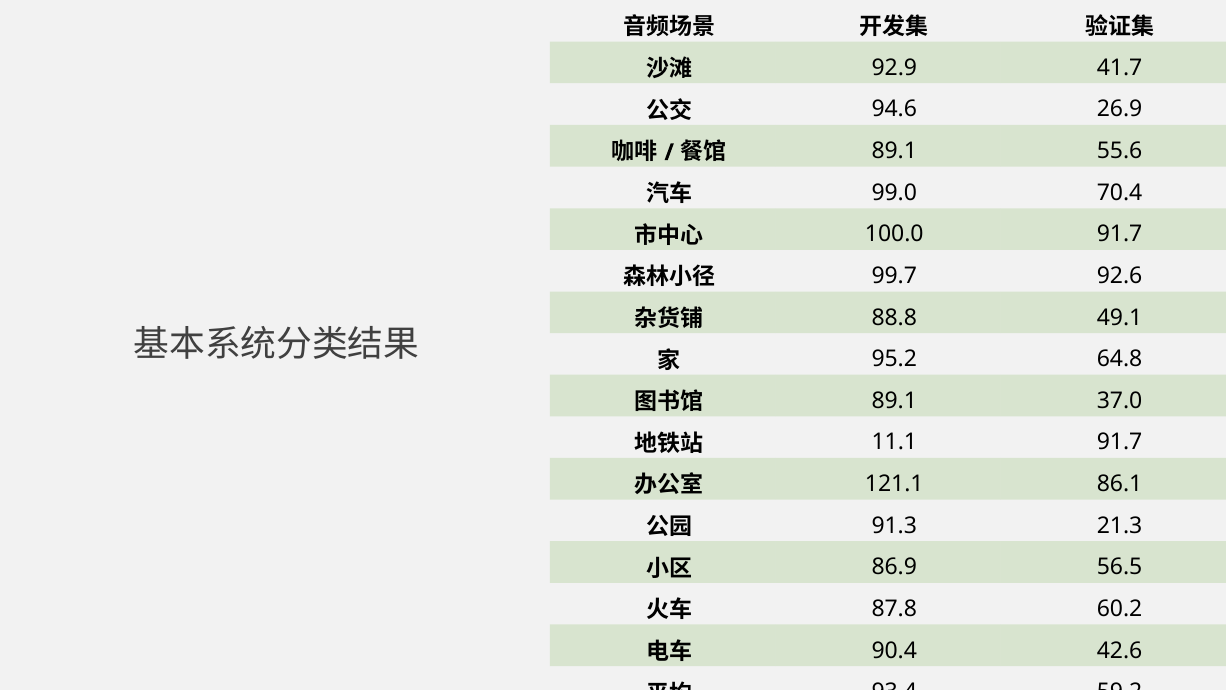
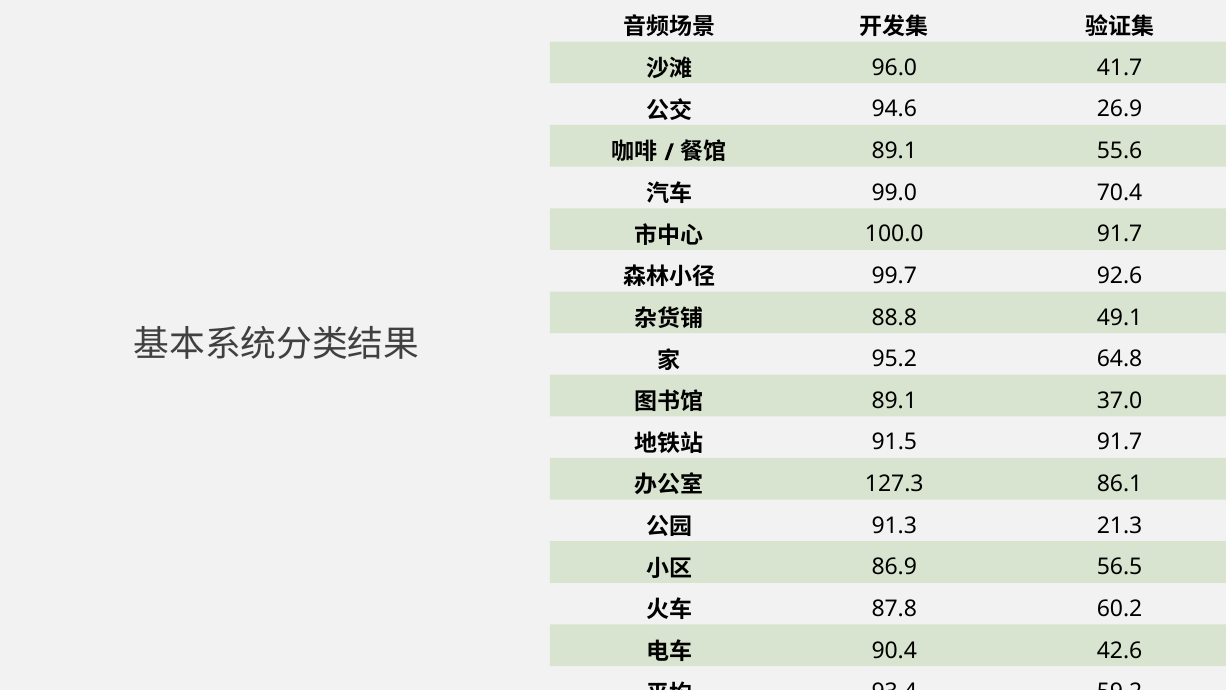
92.9: 92.9 -> 96.0 (894, 68)
11.1: 11.1 -> 91.5 (894, 442)
121.1: 121.1 -> 127.3 (894, 484)
